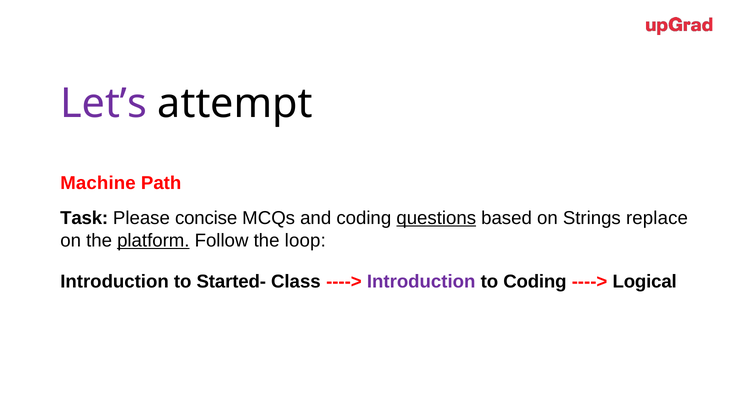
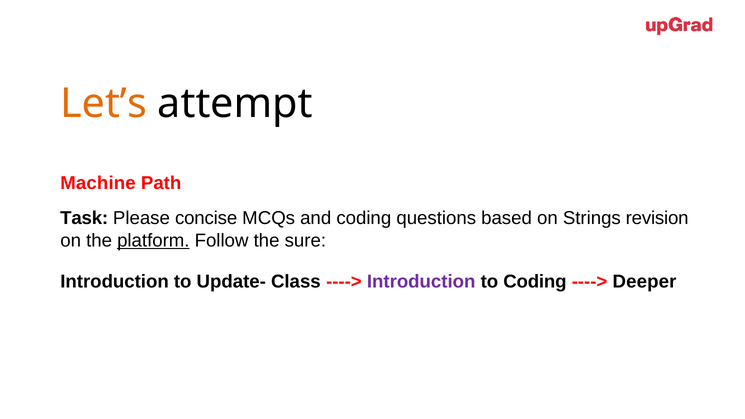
Let’s colour: purple -> orange (104, 103)
questions underline: present -> none (436, 218)
replace: replace -> revision (657, 218)
loop: loop -> sure (305, 240)
Started-: Started- -> Update- (231, 281)
Logical: Logical -> Deeper (644, 281)
